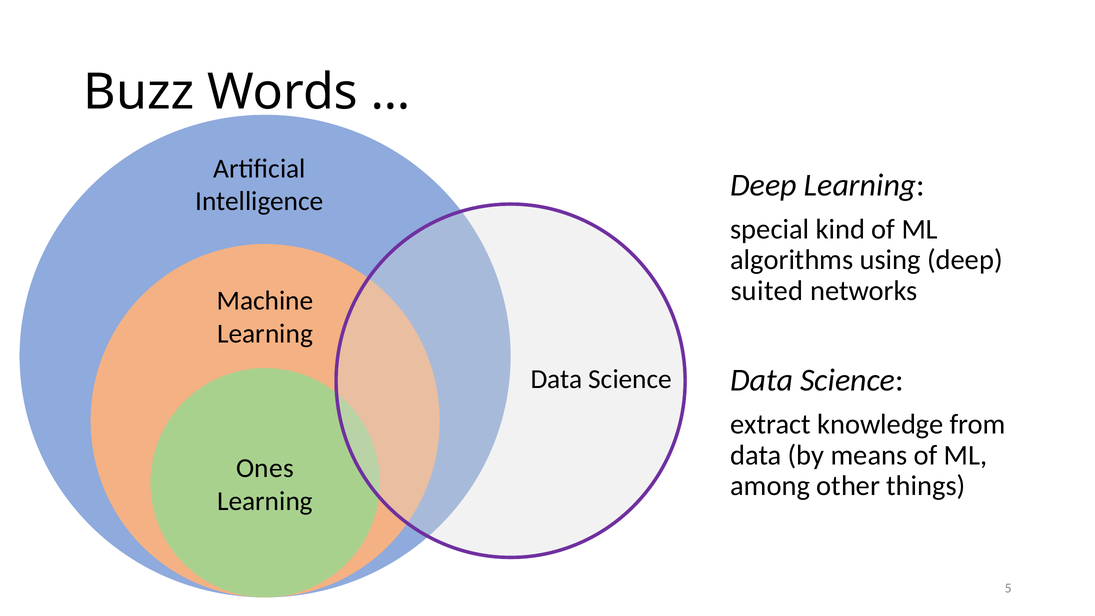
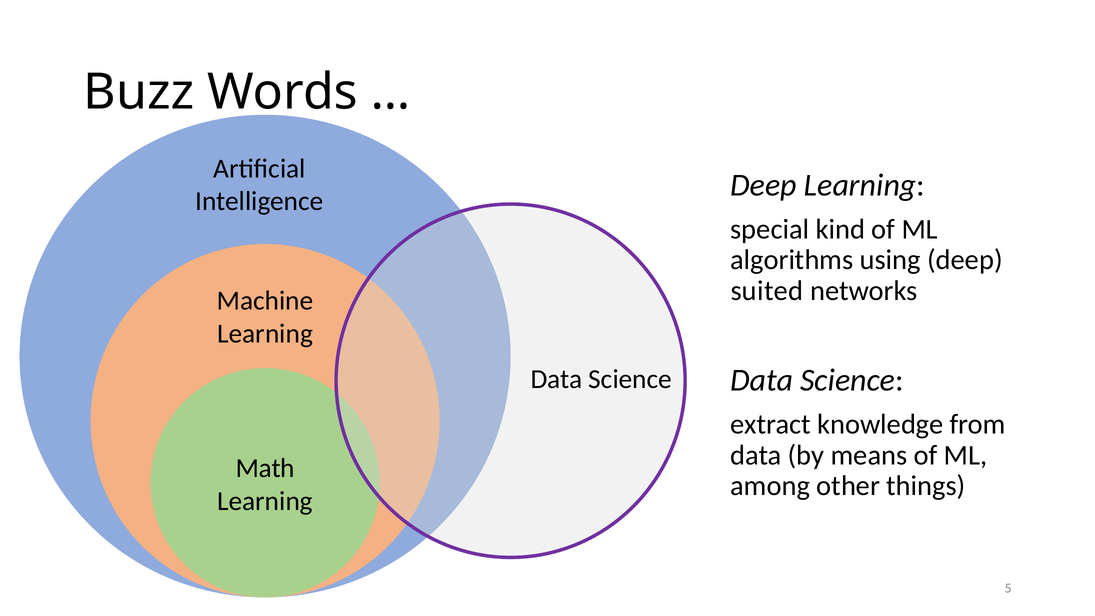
Ones: Ones -> Math (265, 468)
